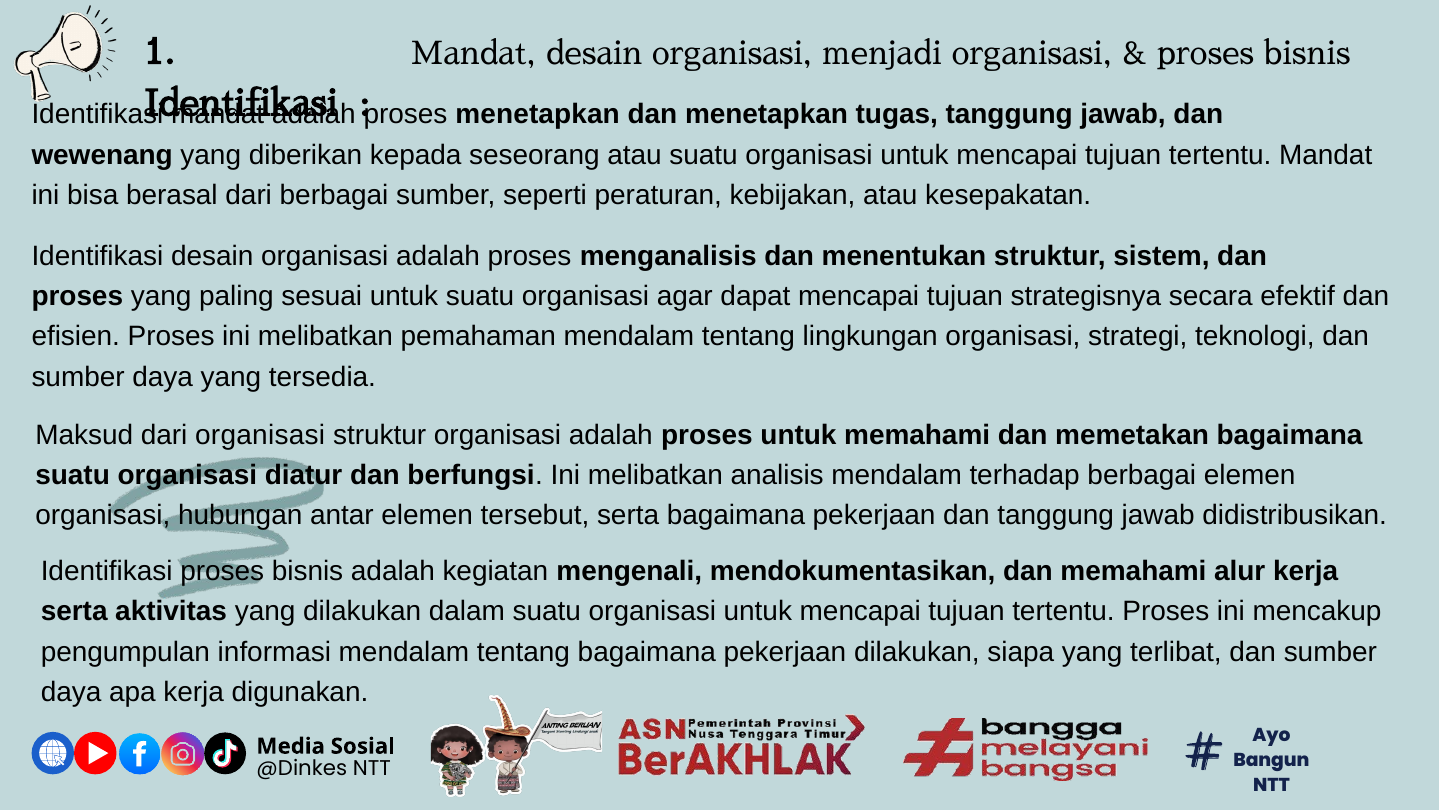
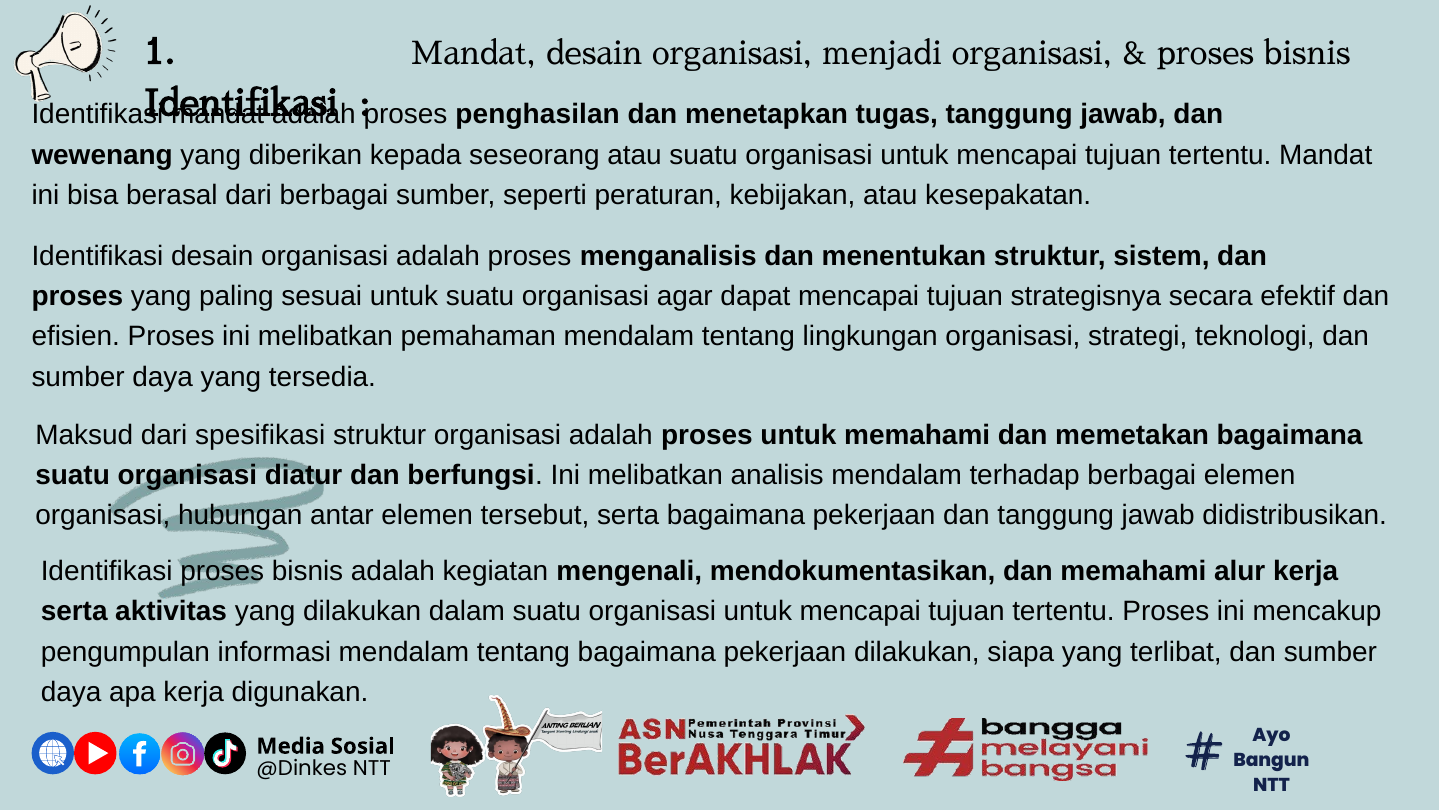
menetapkan: menetapkan -> penghasilan (538, 115)
dari organisasi: organisasi -> spesifikasi (260, 435)
